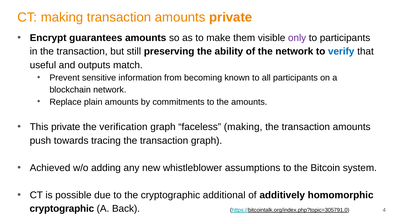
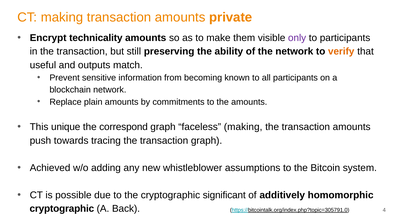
guarantees: guarantees -> technicality (96, 38)
verify colour: blue -> orange (341, 51)
This private: private -> unique (66, 127)
verification: verification -> correspond (124, 127)
additional: additional -> significant (224, 195)
